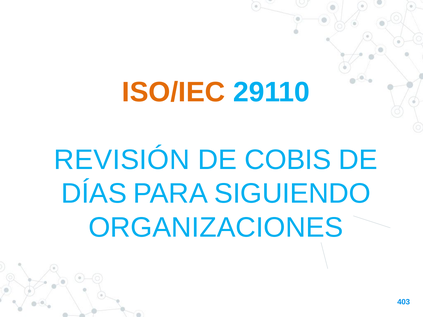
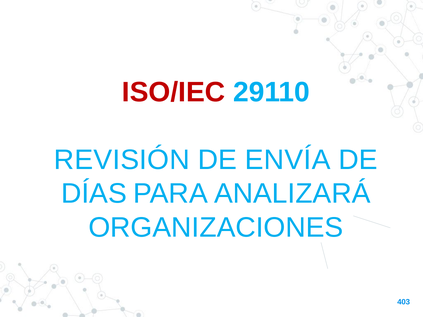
ISO/IEC colour: orange -> red (174, 92)
COBIS: COBIS -> ENVÍA (288, 160)
SIGUIENDO: SIGUIENDO -> ANALIZARÁ (292, 194)
